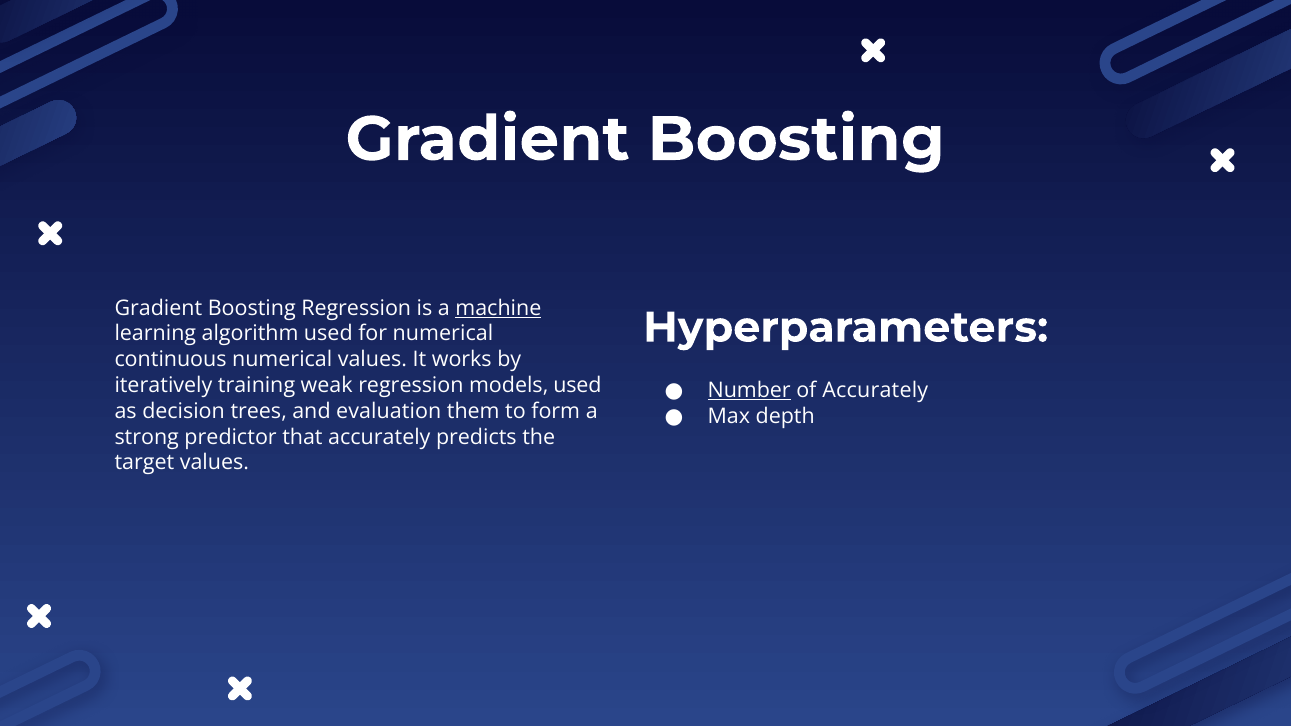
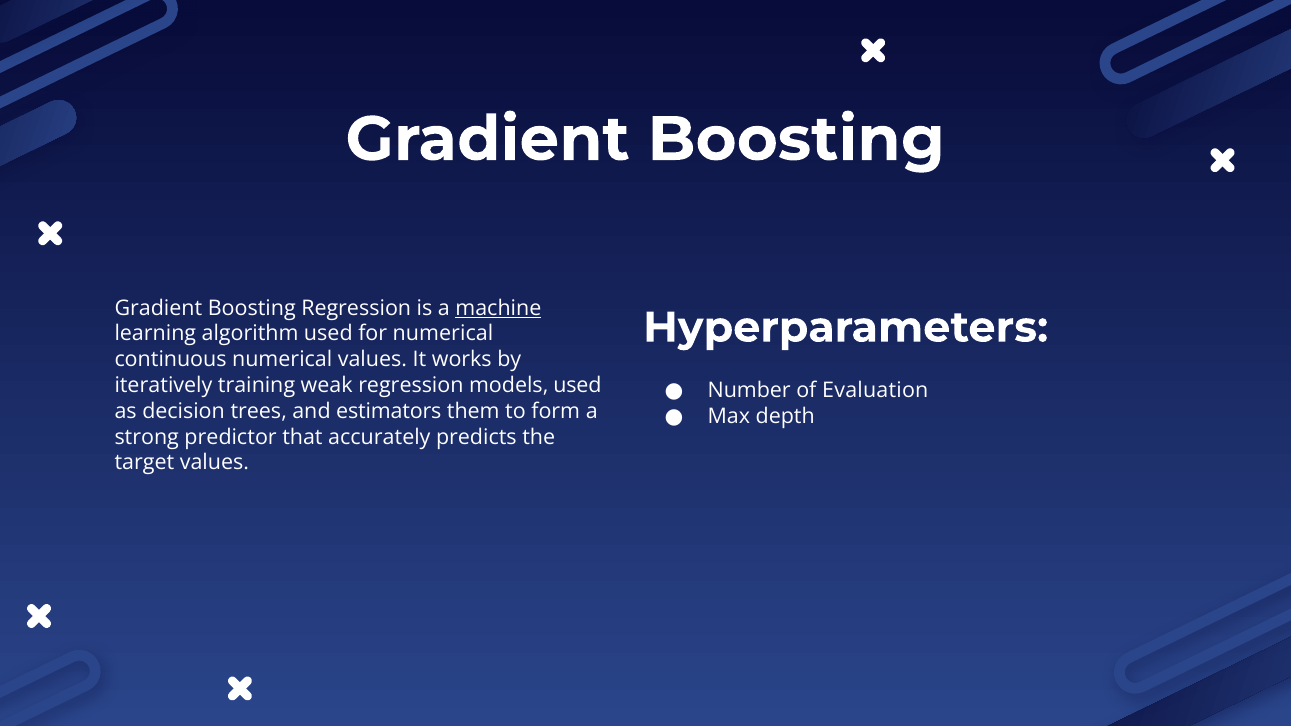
Number underline: present -> none (749, 391)
of Accurately: Accurately -> Evaluation (875, 391)
evaluation: evaluation -> estimators (389, 411)
